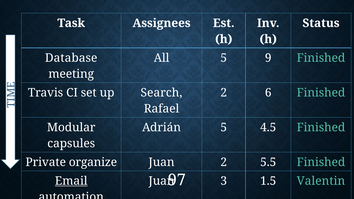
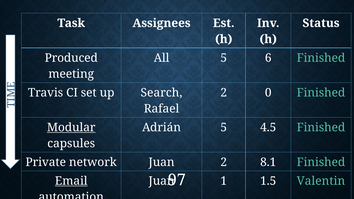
Database: Database -> Produced (71, 58)
9: 9 -> 6 (268, 58)
6: 6 -> 0 (268, 93)
Modular underline: none -> present (71, 128)
organize: organize -> network (93, 162)
5.5: 5.5 -> 8.1 (268, 162)
3: 3 -> 1 (224, 181)
